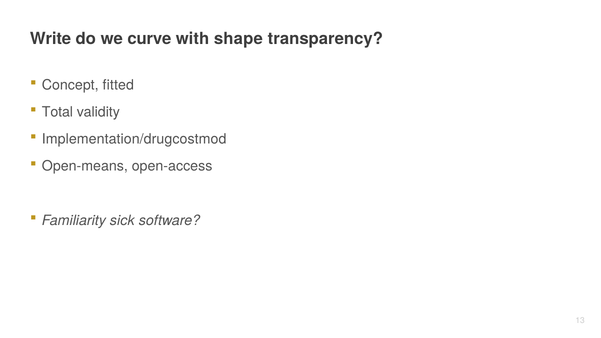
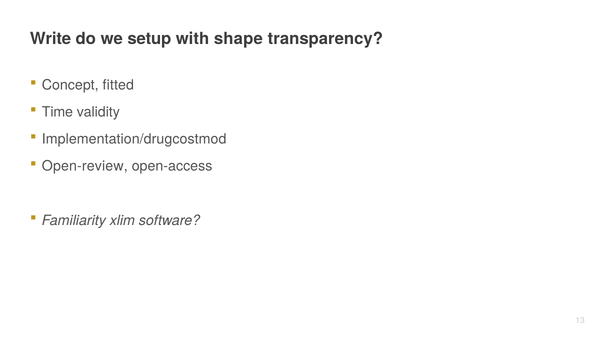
curve: curve -> setup (149, 39)
Total: Total -> Time (57, 112)
Open-means: Open-means -> Open-review (85, 166)
sick: sick -> xlim (122, 220)
